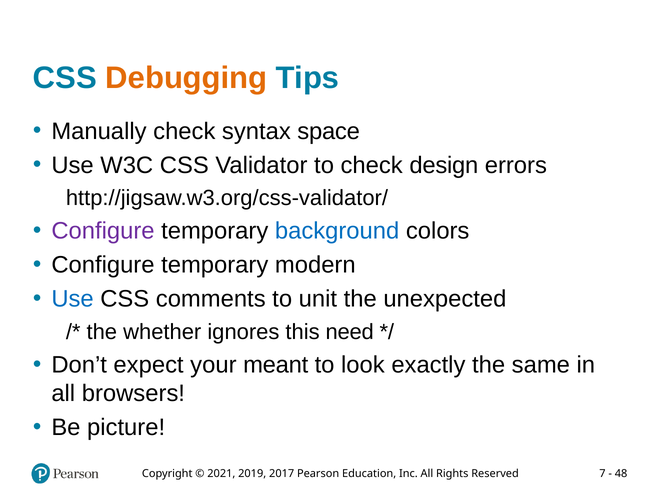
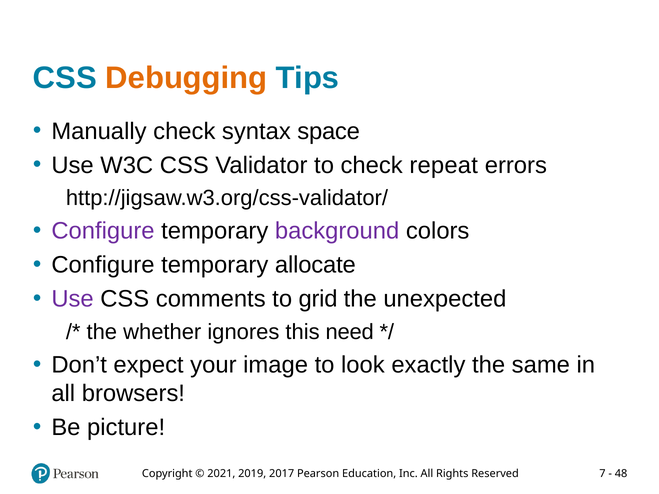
design: design -> repeat (444, 165)
background colour: blue -> purple (337, 231)
modern: modern -> allocate (315, 265)
Use colour: blue -> purple (73, 299)
unit: unit -> grid (318, 299)
meant: meant -> image (276, 365)
